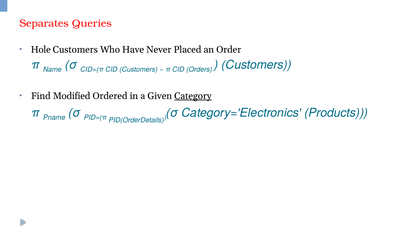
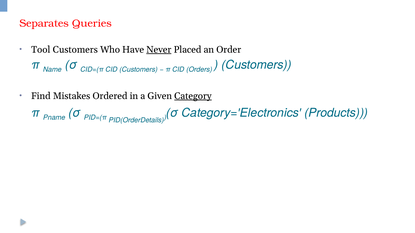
Hole: Hole -> Tool (41, 50)
Never underline: none -> present (159, 50)
Modified: Modified -> Mistakes (72, 96)
